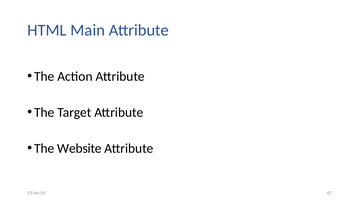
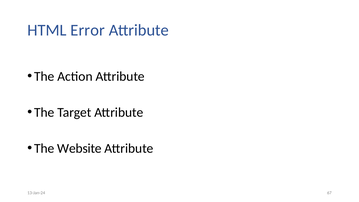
Main: Main -> Error (88, 30)
